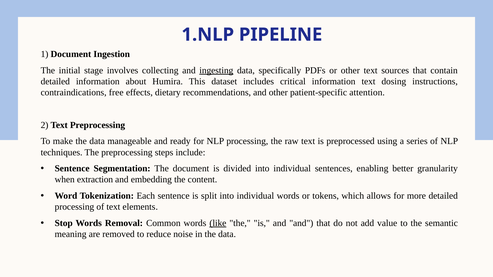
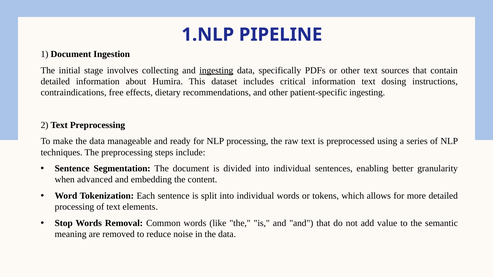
patient-specific attention: attention -> ingesting (367, 93)
extraction: extraction -> advanced (95, 180)
like underline: present -> none (218, 223)
